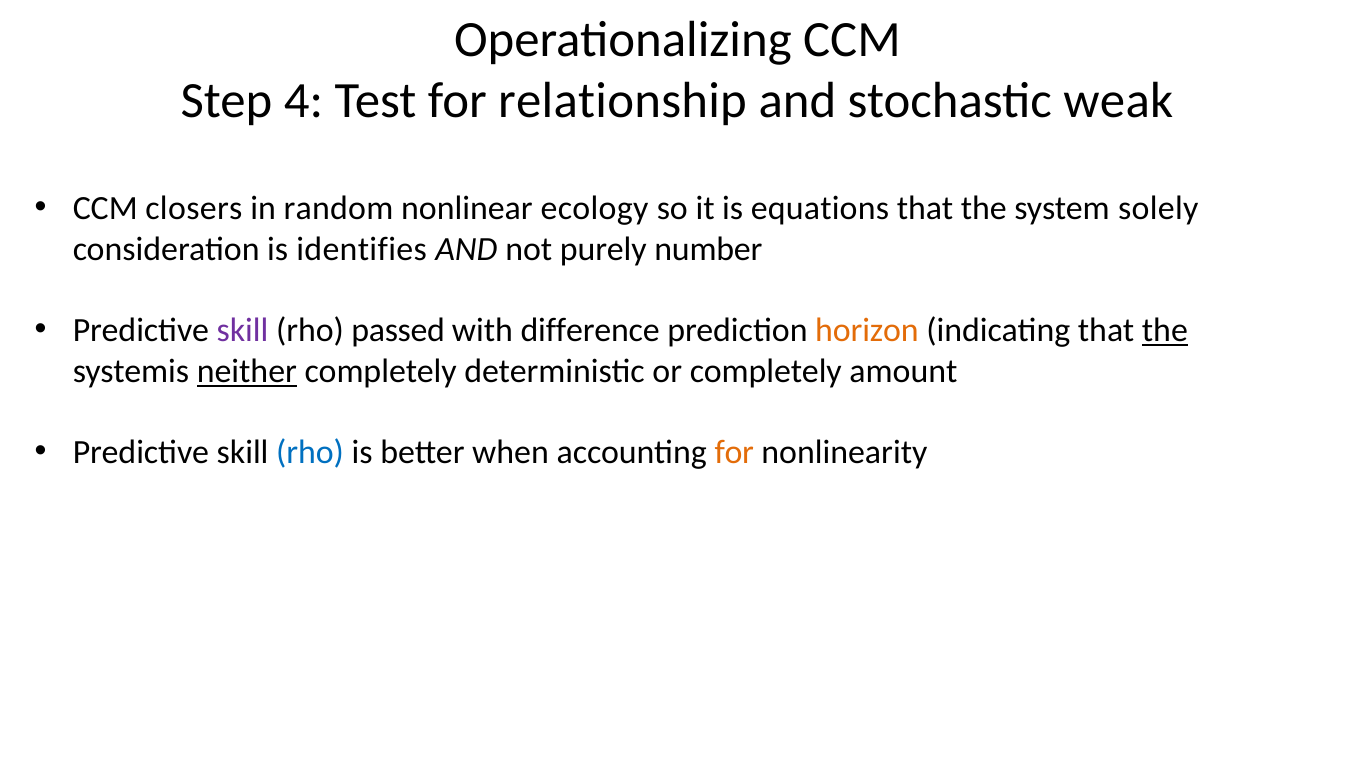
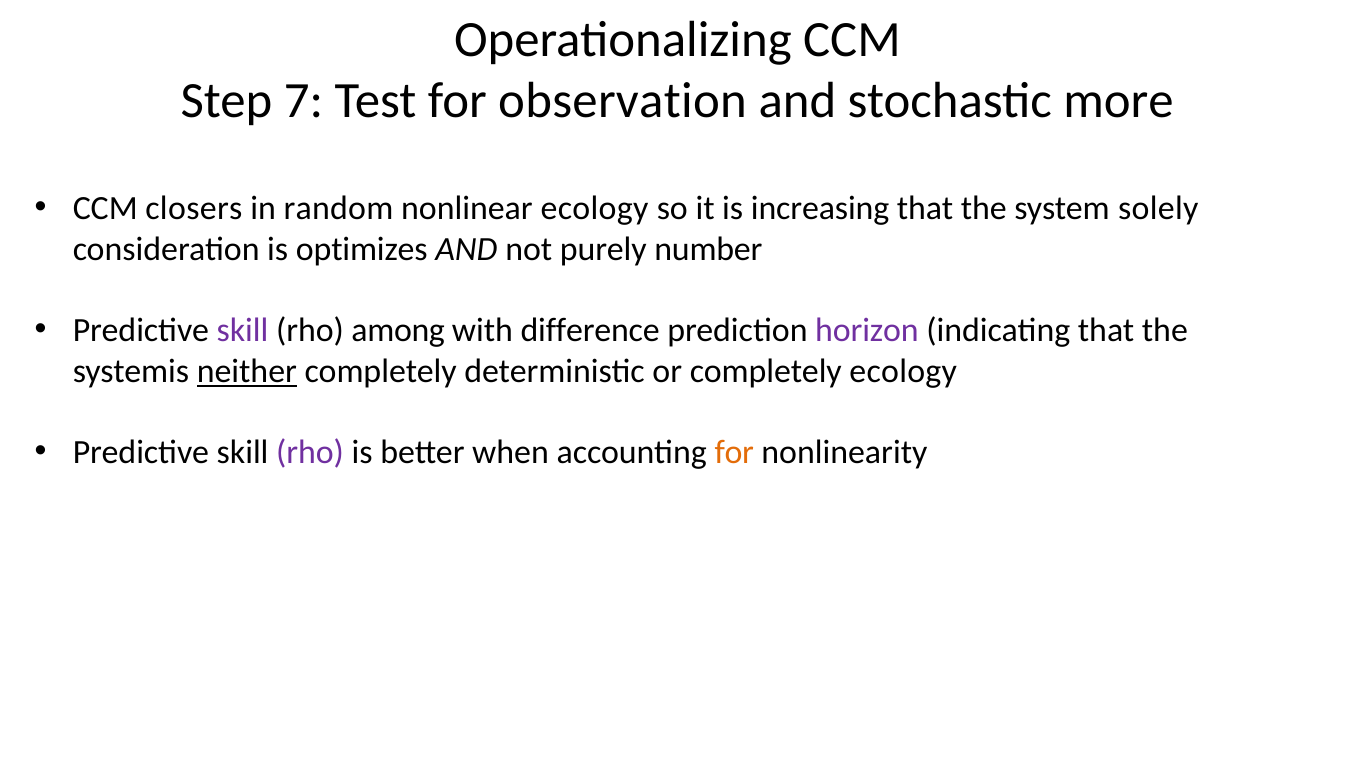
4: 4 -> 7 (303, 101)
relationship: relationship -> observation (623, 101)
weak: weak -> more (1118, 101)
equations: equations -> increasing (820, 208)
identifies: identifies -> optimizes (362, 249)
passed: passed -> among (398, 330)
horizon colour: orange -> purple (867, 330)
the underline: present -> none (1165, 330)
completely amount: amount -> ecology (903, 371)
rho colour: blue -> purple (310, 452)
